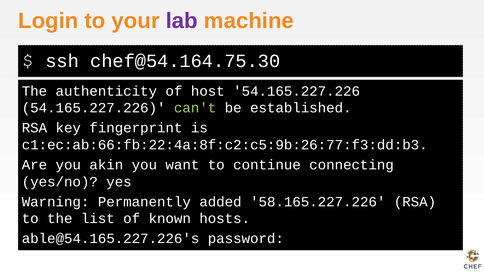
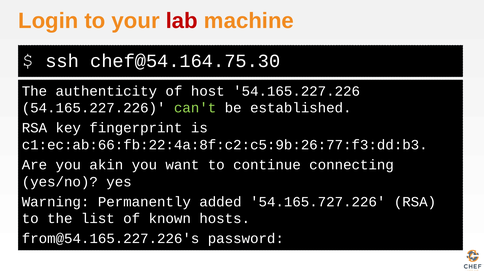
lab colour: purple -> red (182, 21)
58.165.227.226: 58.165.227.226 -> 54.165.727.226 (318, 202)
able@54.165.227.226's: able@54.165.227.226's -> from@54.165.227.226's (111, 239)
